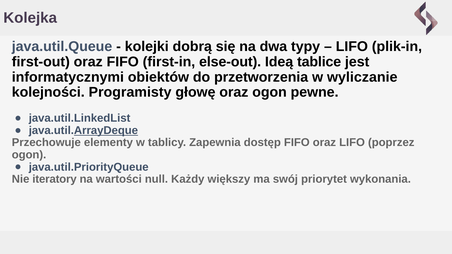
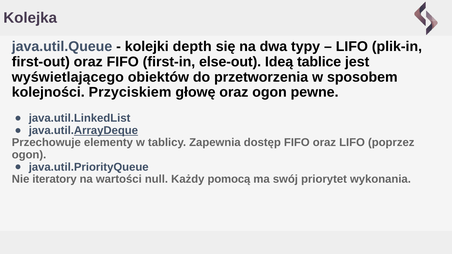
dobrą: dobrą -> depth (192, 47)
informatycznymi: informatycznymi -> wyświetlającego (68, 77)
wyliczanie: wyliczanie -> sposobem (362, 77)
Programisty: Programisty -> Przyciskiem (130, 92)
większy: większy -> pomocą (229, 179)
